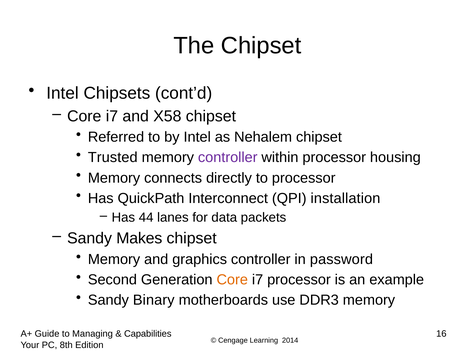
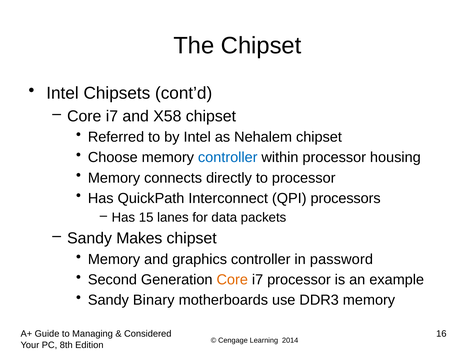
Trusted: Trusted -> Choose (113, 157)
controller colour: purple -> blue (228, 157)
installation: installation -> processors (346, 198)
44: 44 -> 15 (146, 217)
Capabilities: Capabilities -> Considered (148, 333)
